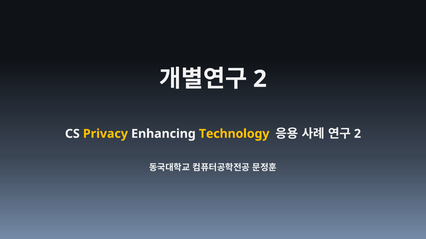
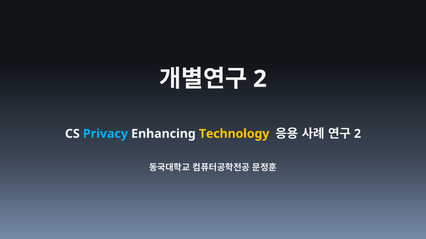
Privacy colour: yellow -> light blue (105, 134)
